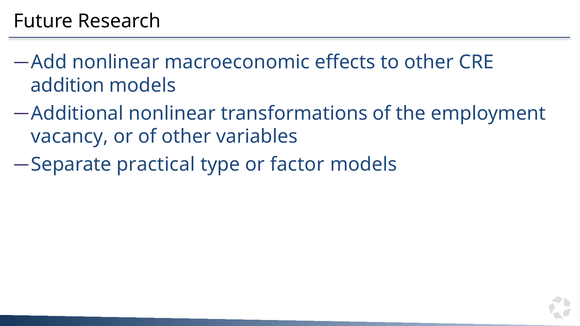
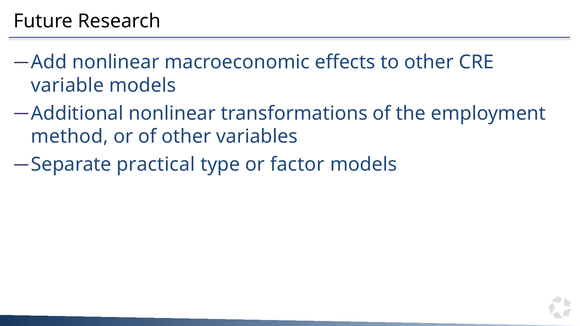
addition: addition -> variable (67, 85)
vacancy: vacancy -> method (70, 137)
